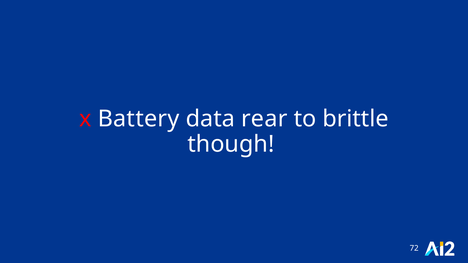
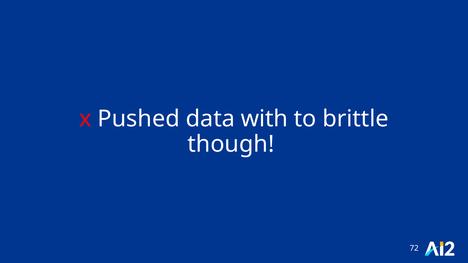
Battery: Battery -> Pushed (139, 119)
rear: rear -> with (264, 119)
